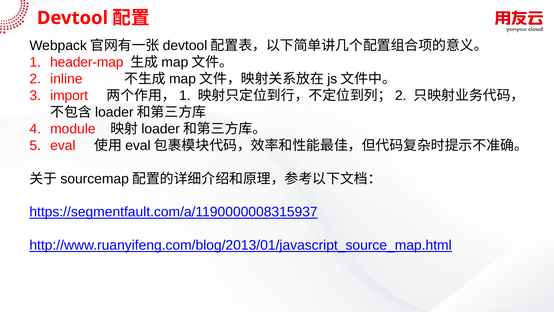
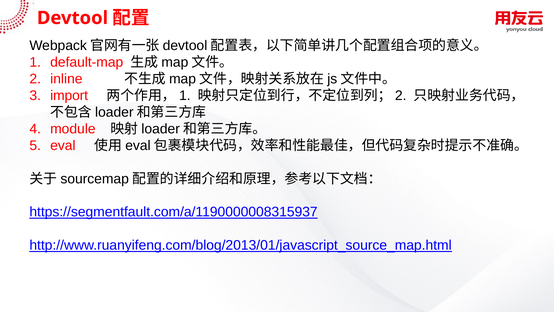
header-map: header-map -> default-map (87, 62)
